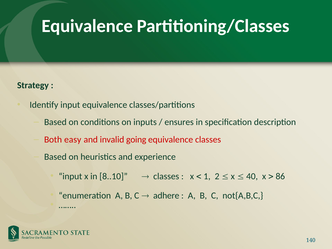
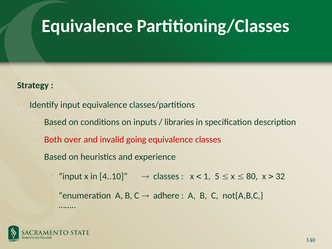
ensures: ensures -> libraries (179, 122)
easy: easy -> over (73, 140)
8..10: 8..10 -> 4..10 (114, 176)
2: 2 -> 5 (217, 176)
40: 40 -> 80 (252, 176)
86: 86 -> 32 (280, 176)
